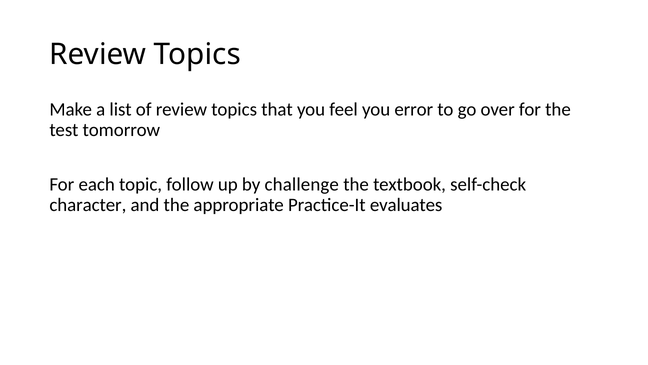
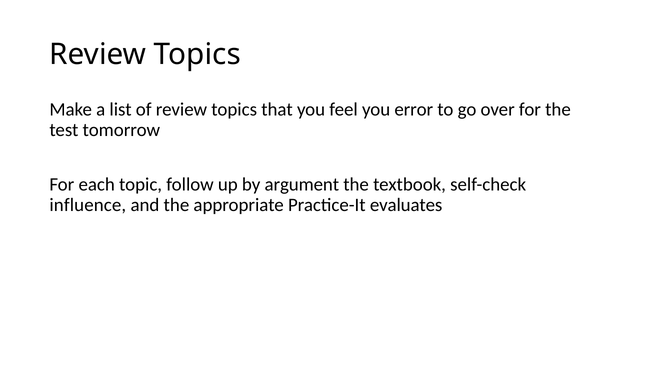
challenge: challenge -> argument (302, 184)
character: character -> influence (88, 205)
